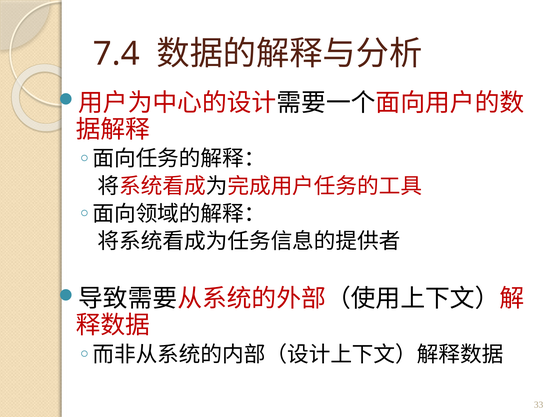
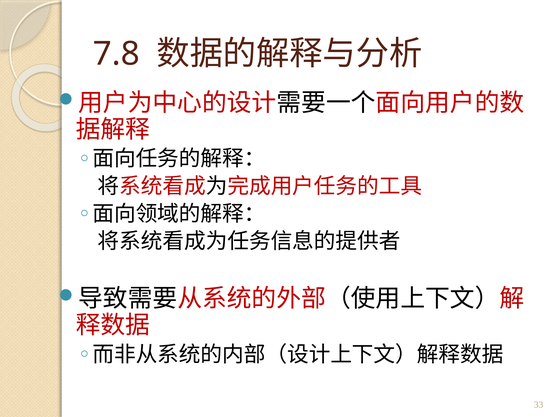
7.4: 7.4 -> 7.8 (116, 54)
